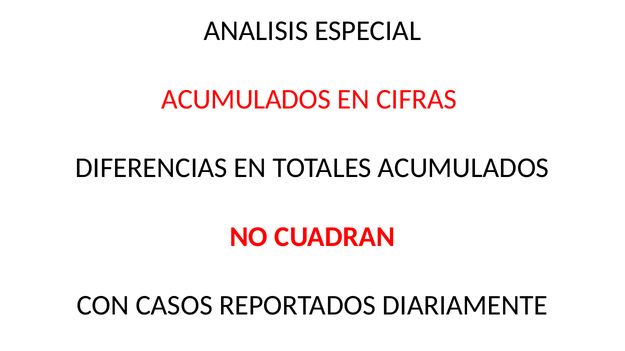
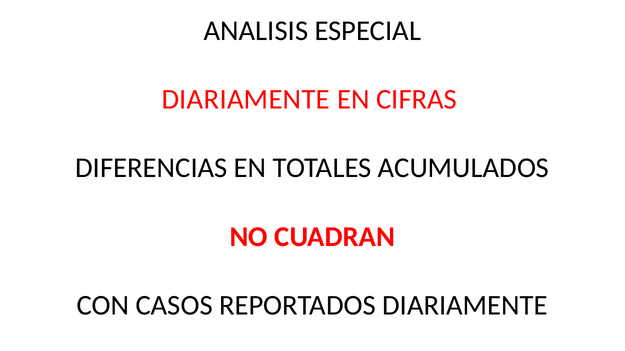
ACUMULADOS: ACUMULADOS -> DIARIAMENTE (246, 100)
